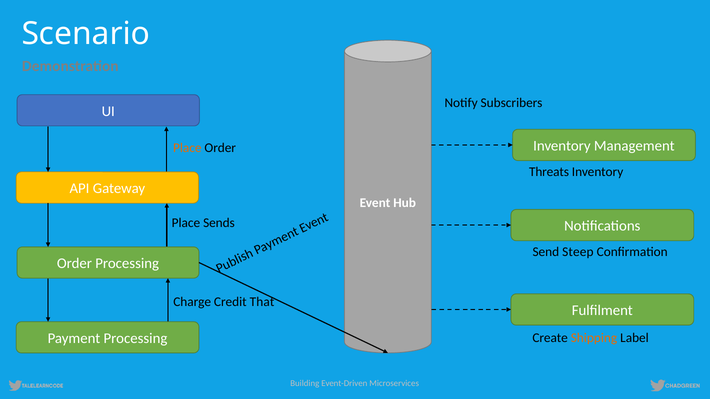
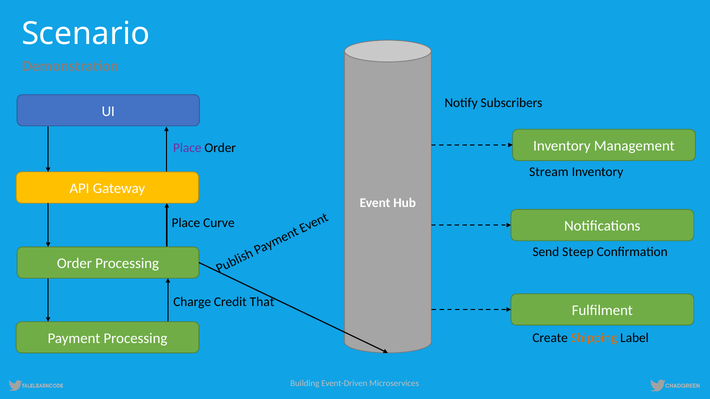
Place colour: orange -> purple (187, 148)
Threats: Threats -> Stream (549, 172)
Sends: Sends -> Curve (219, 223)
